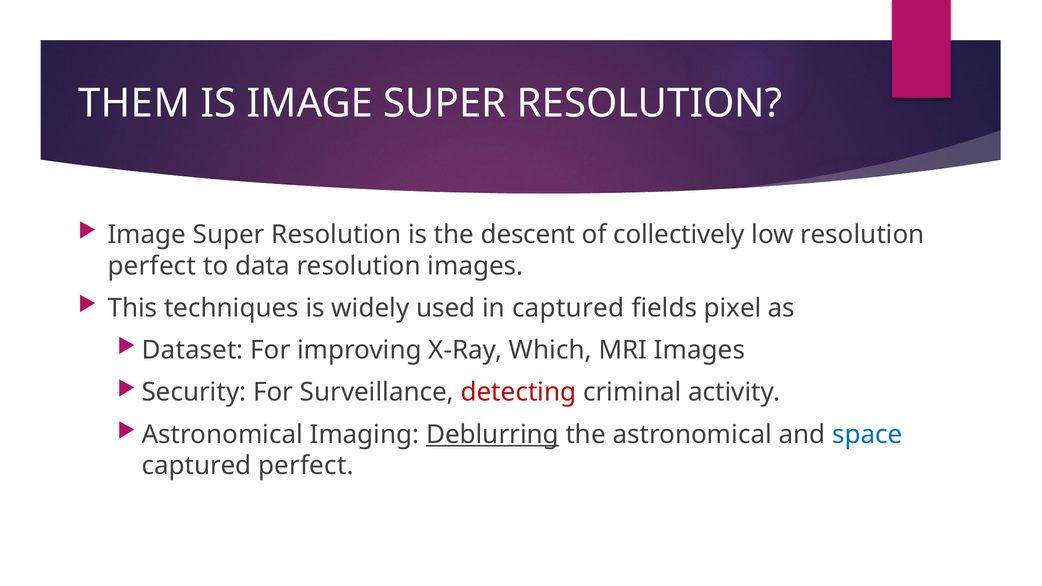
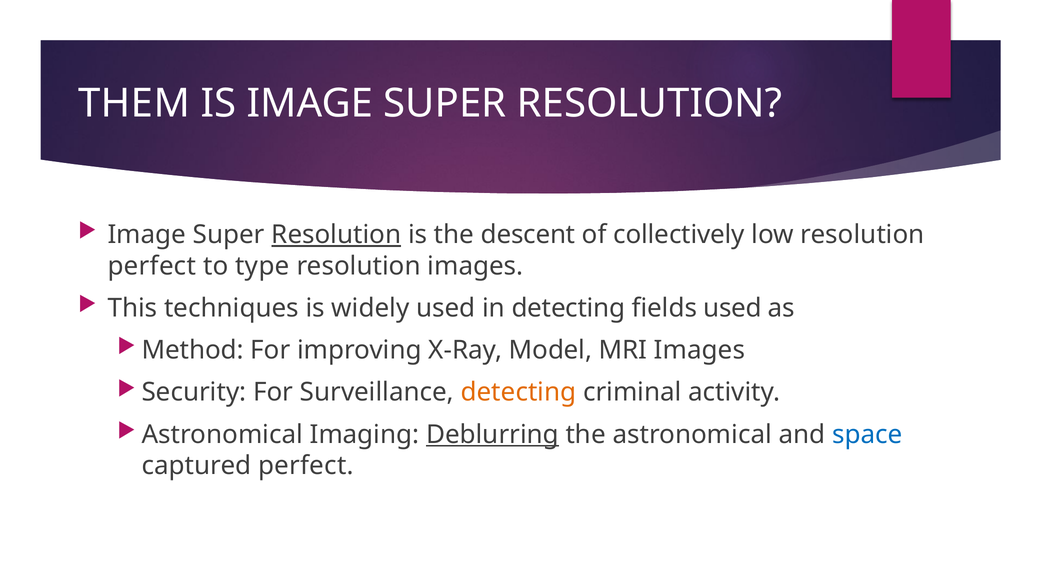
Resolution underline: none -> present (336, 235)
data: data -> type (262, 266)
in captured: captured -> detecting (568, 308)
fields pixel: pixel -> used (733, 308)
Dataset: Dataset -> Method (193, 350)
Which: Which -> Model (550, 350)
detecting colour: red -> orange (518, 392)
